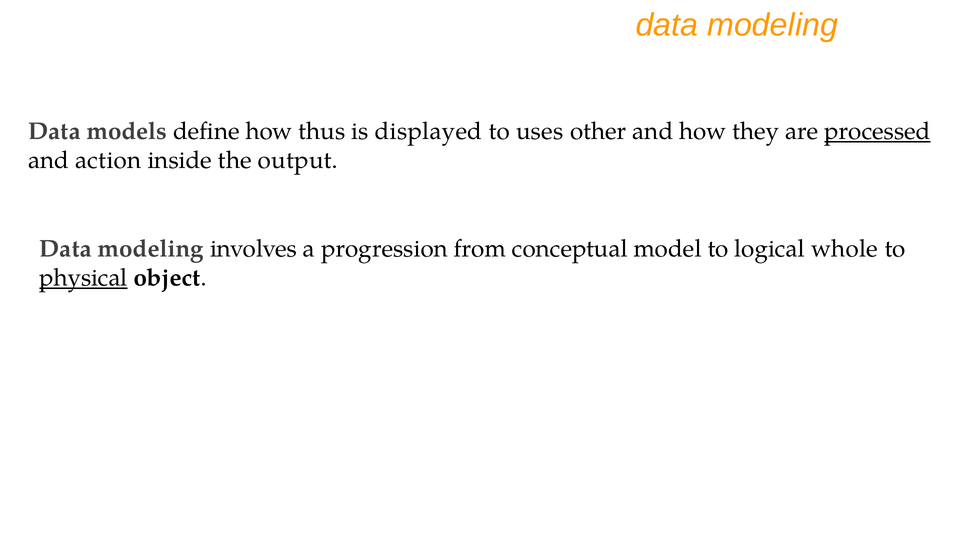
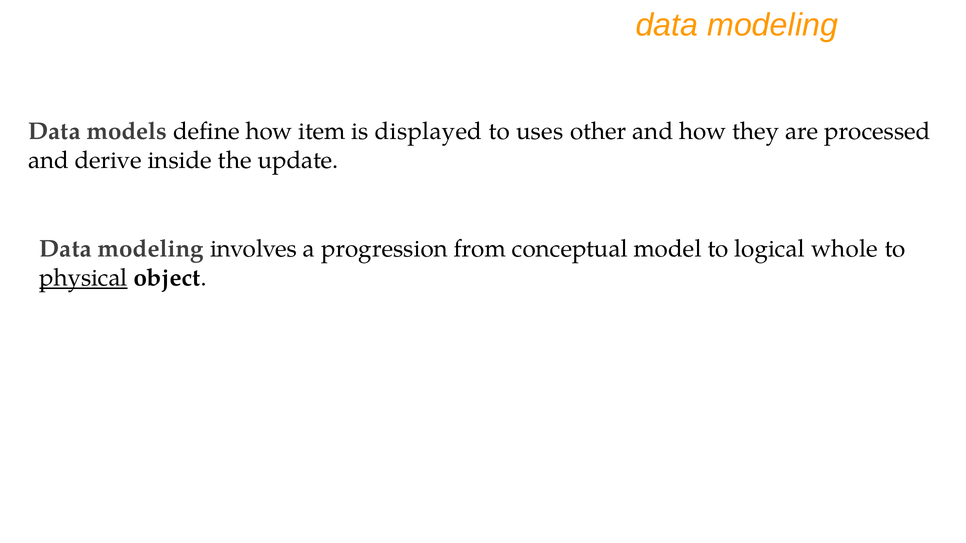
thus: thus -> item (322, 132)
processed underline: present -> none (877, 132)
action: action -> derive (108, 161)
output: output -> update (298, 161)
